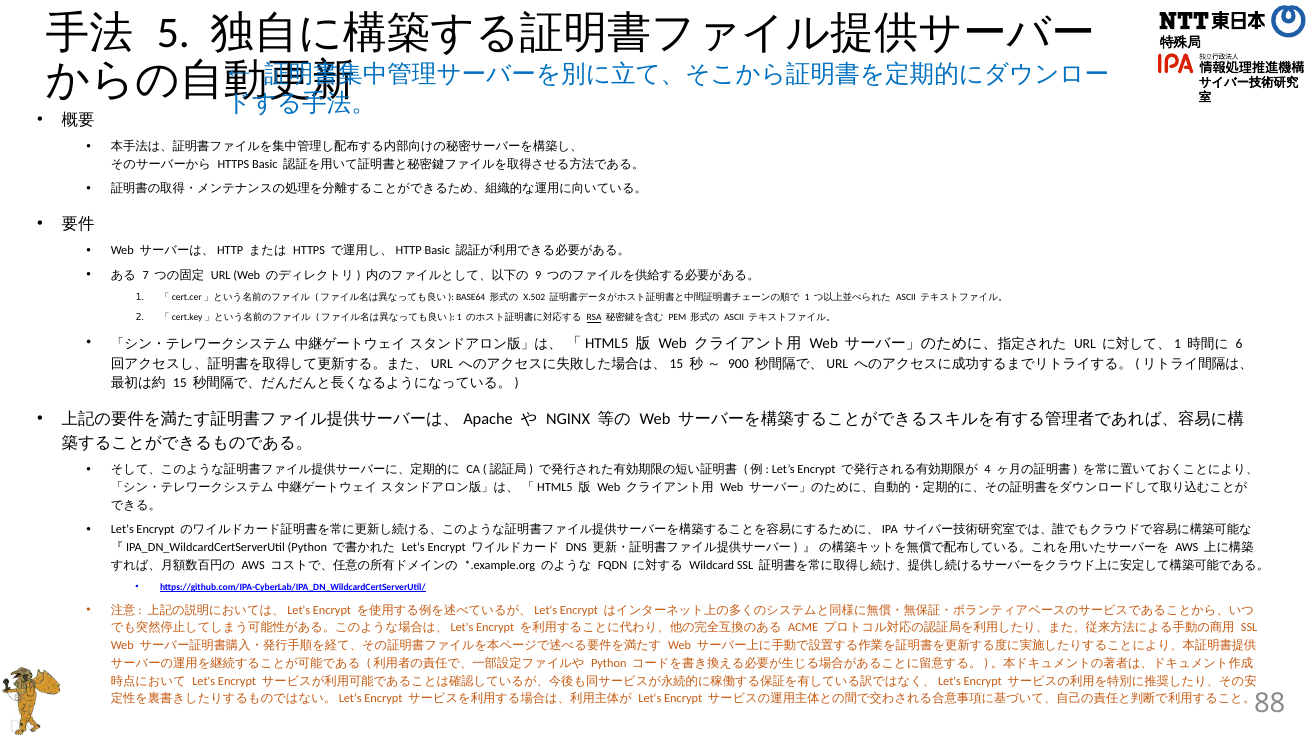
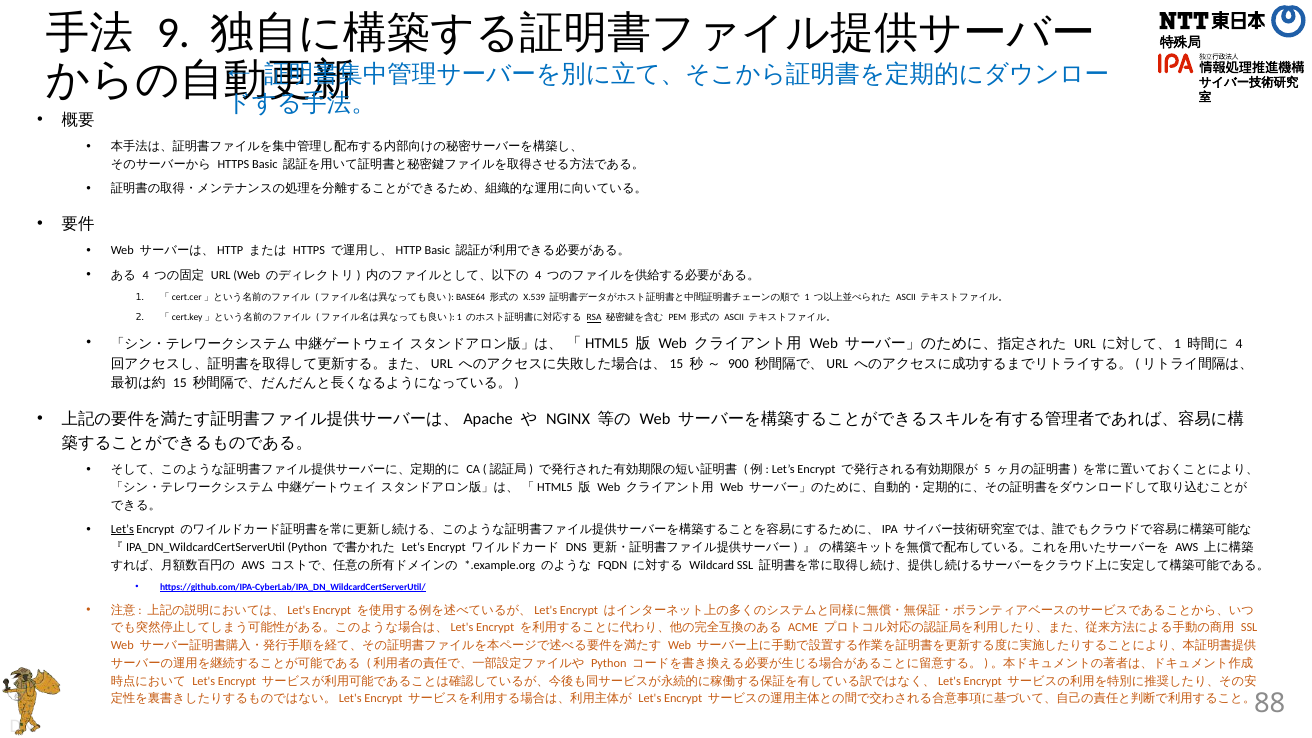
5: 5 -> 9 (173, 33)
7: 7 -> 4 (146, 275)
9: 9 -> 4 (538, 275)
X.502: X.502 -> X.539 (534, 297)
6: 6 -> 4 (1239, 344)
4: 4 -> 5 (988, 469)
Let’s underline: none -> present (122, 529)
